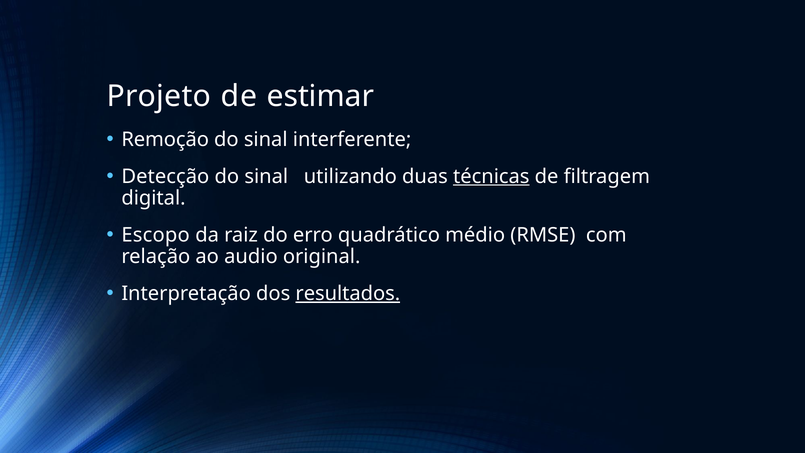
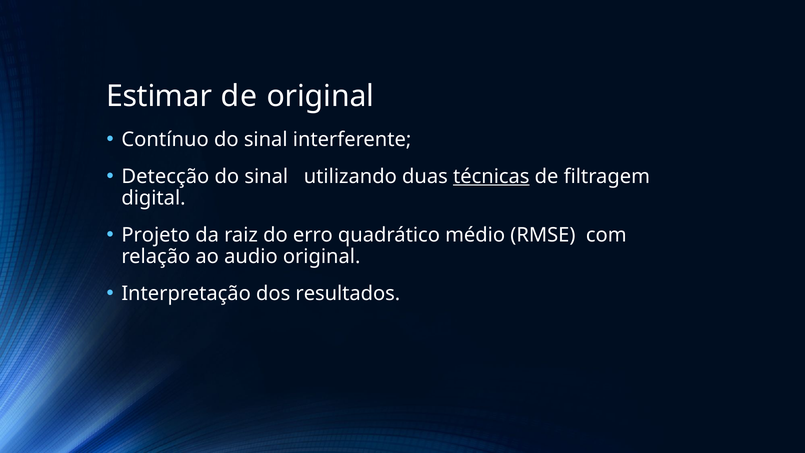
Projeto: Projeto -> Estimar (159, 96)
de estimar: estimar -> original (320, 96)
Remoção: Remoção -> Contínuo (165, 140)
Escopo: Escopo -> Projeto (156, 235)
resultados underline: present -> none (348, 294)
